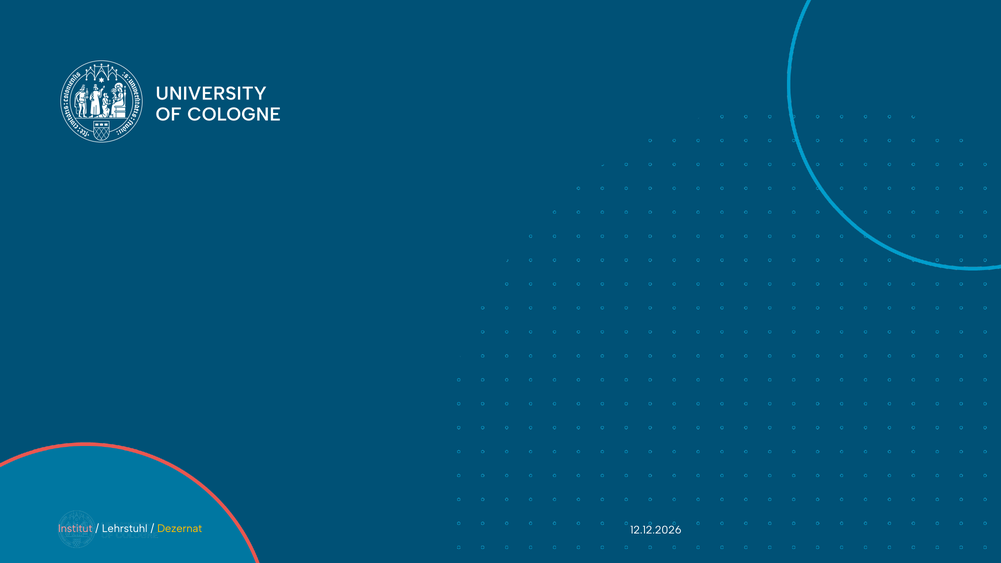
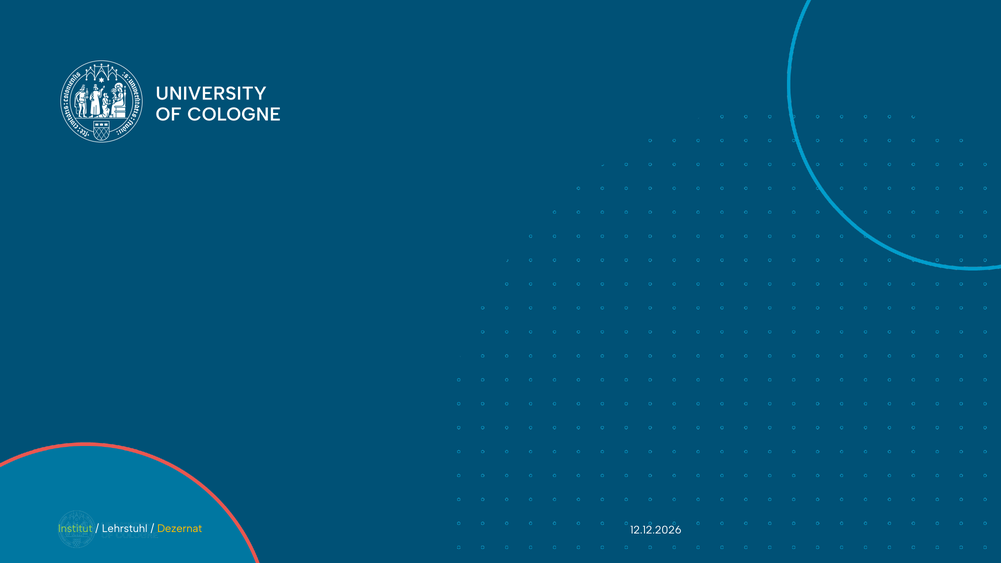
Institut colour: pink -> light green (75, 529)
